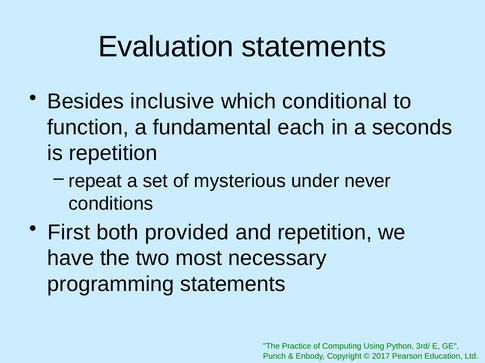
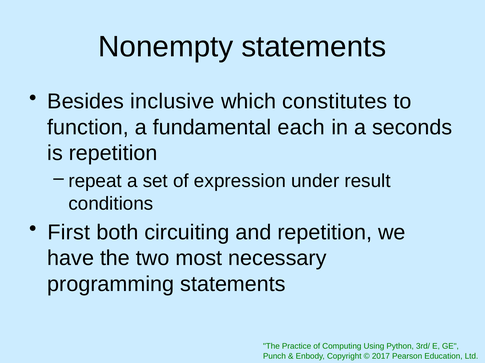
Evaluation: Evaluation -> Nonempty (166, 47)
conditional: conditional -> constitutes (335, 102)
mysterious: mysterious -> expression (240, 181)
never: never -> result (368, 181)
provided: provided -> circuiting (187, 233)
